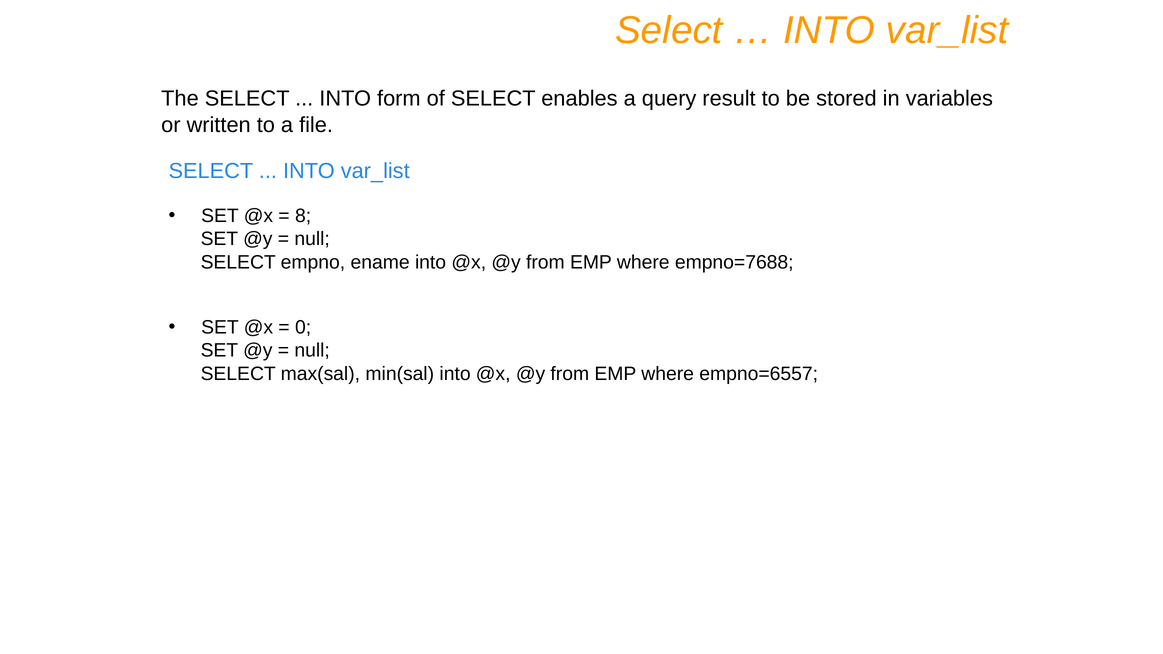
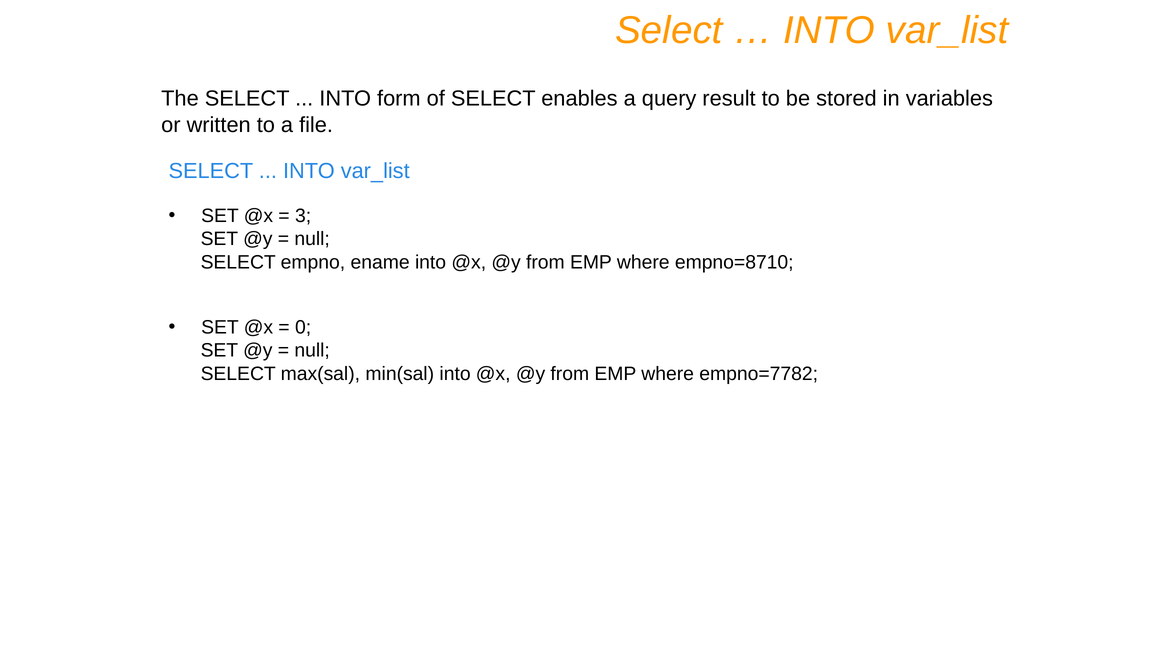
8: 8 -> 3 (303, 216)
empno=7688: empno=7688 -> empno=8710 (734, 262)
empno=6557: empno=6557 -> empno=7782 (759, 374)
